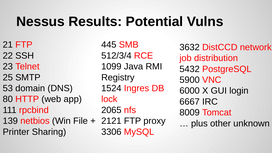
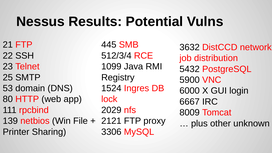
2065: 2065 -> 2029 (111, 110)
